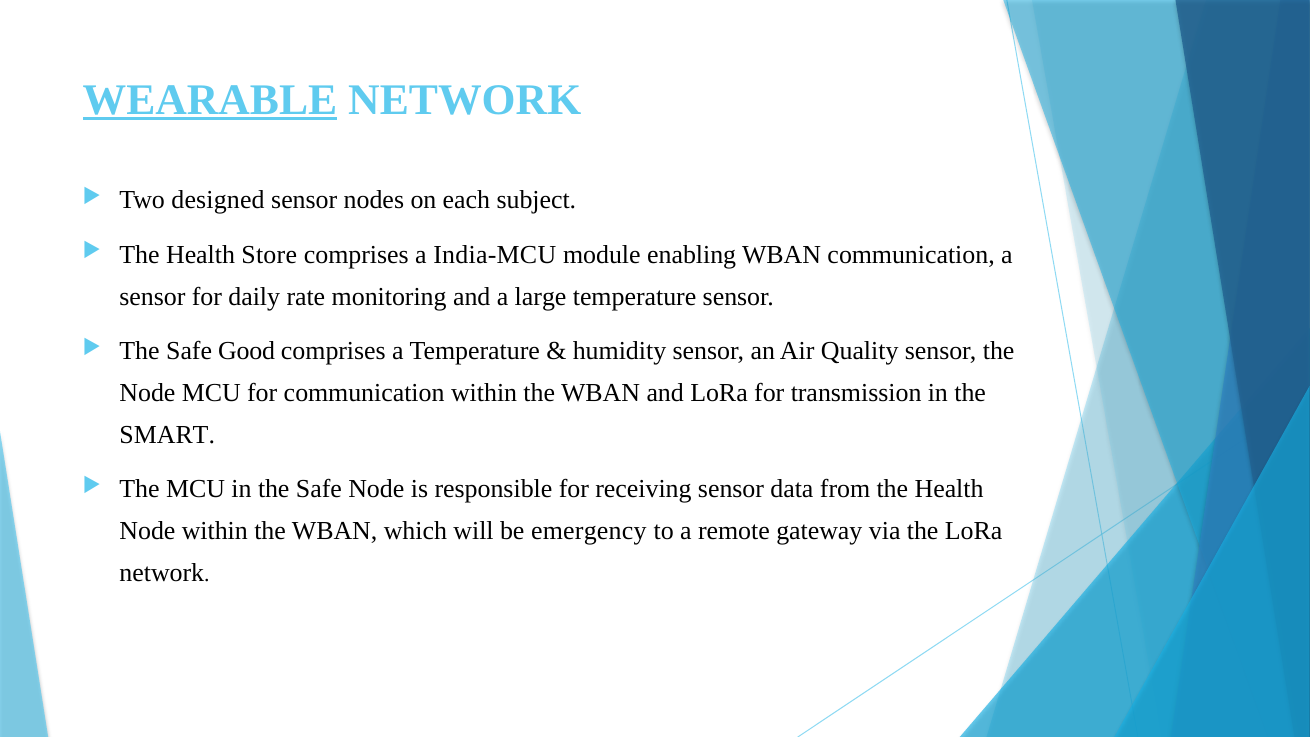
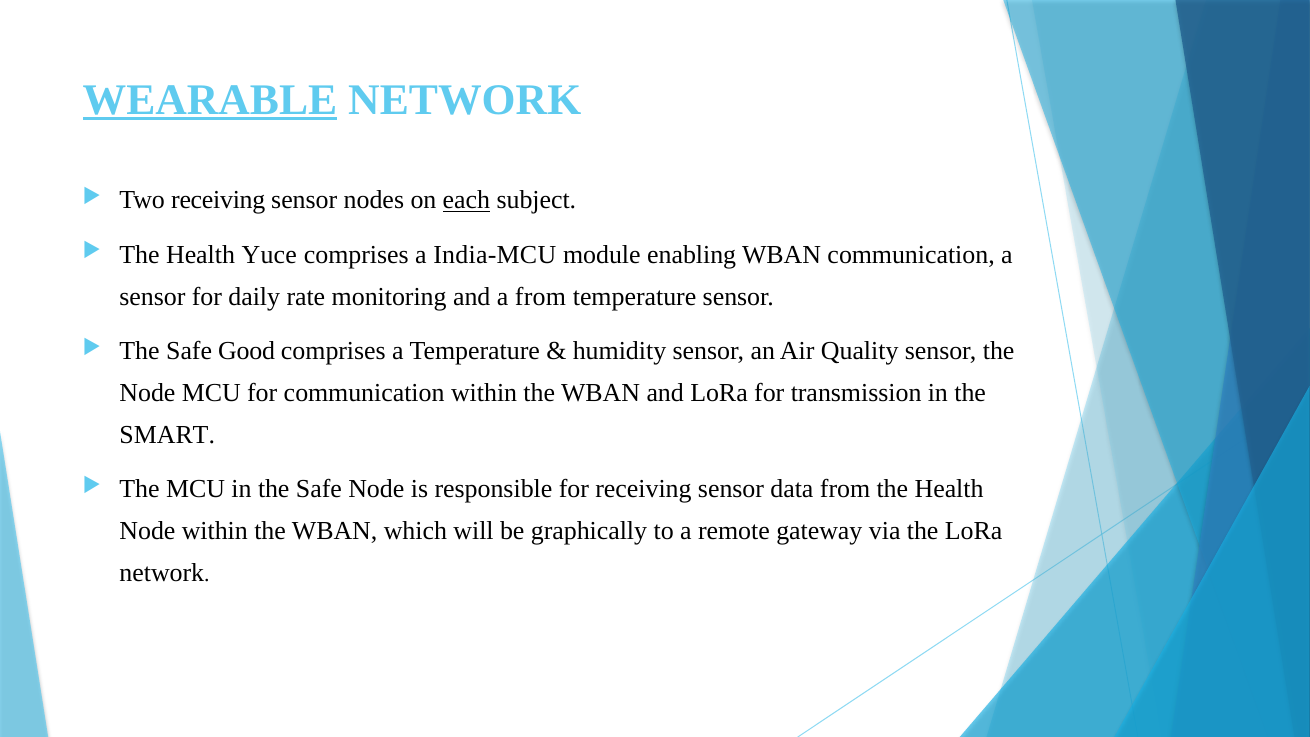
Two designed: designed -> receiving (218, 200)
each underline: none -> present (466, 200)
Store: Store -> Yuce (269, 255)
a large: large -> from (540, 297)
emergency: emergency -> graphically (589, 531)
